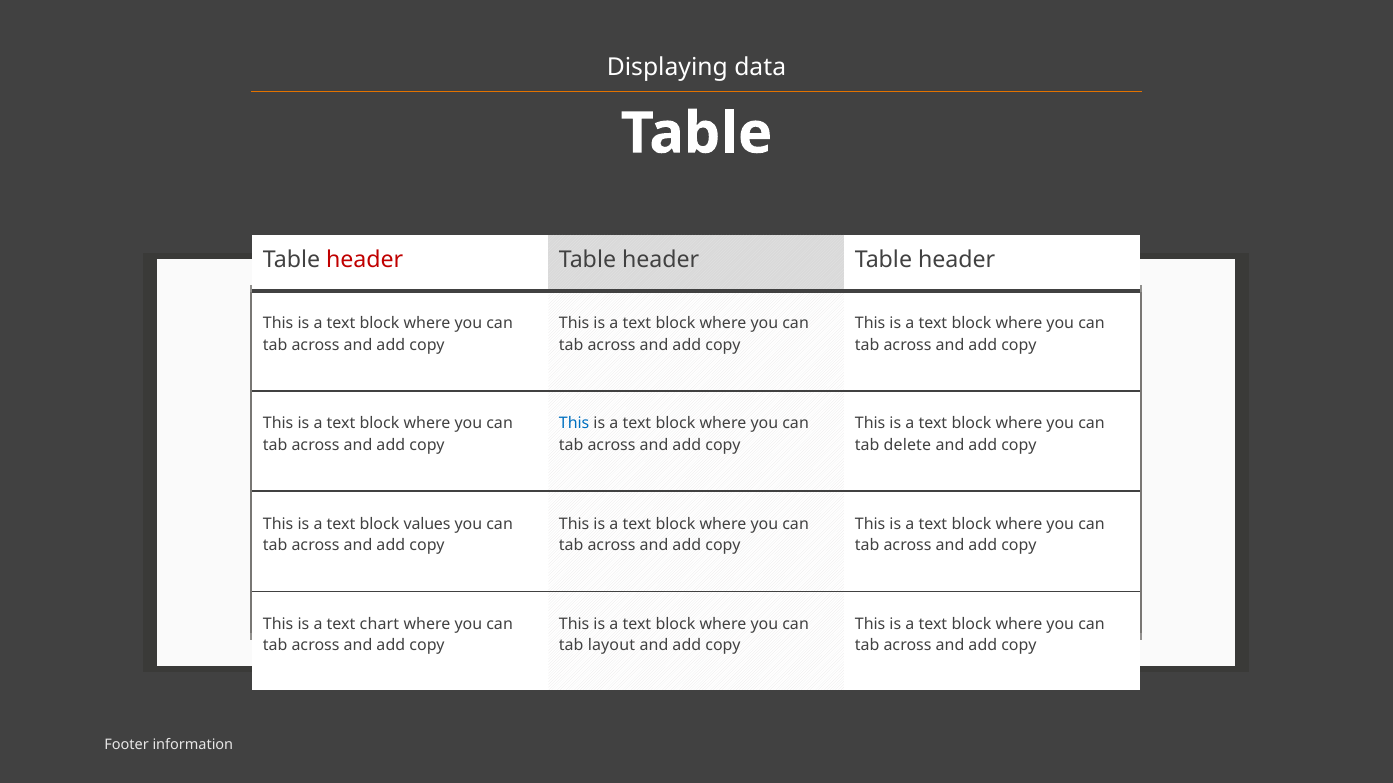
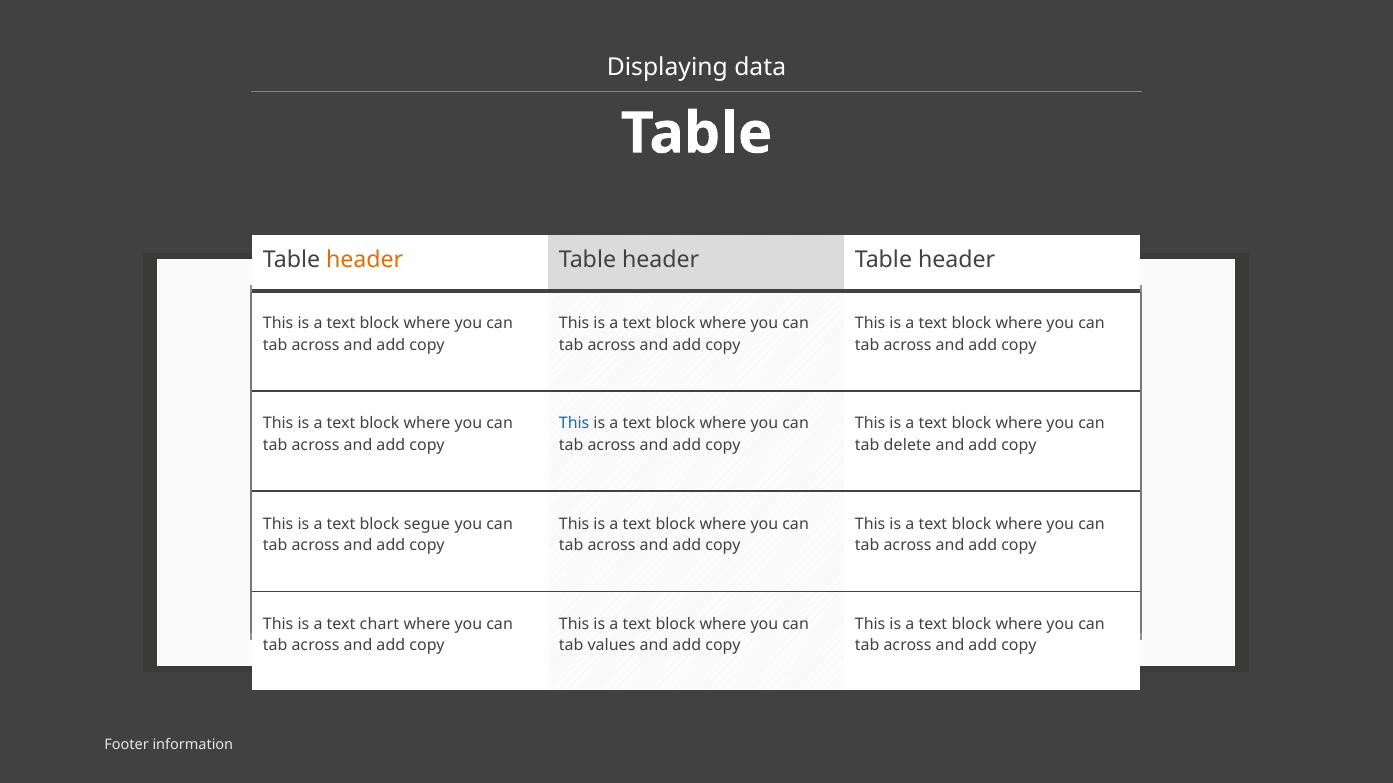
header colour: red -> orange (365, 260)
values: values -> segue (427, 524)
layout: layout -> values (612, 646)
